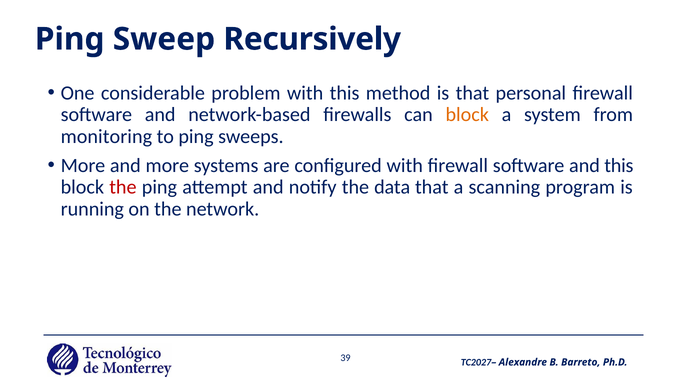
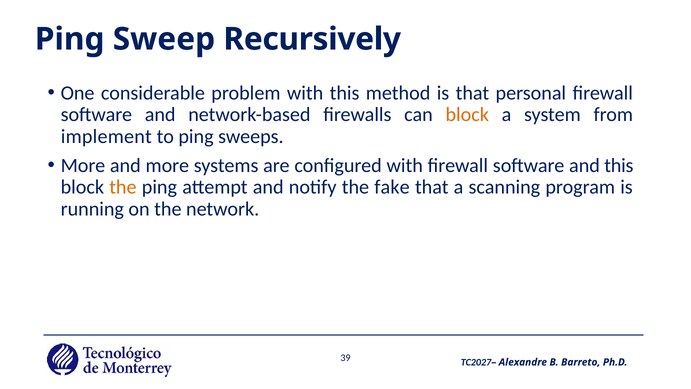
monitoring: monitoring -> implement (106, 136)
the colour: red -> orange (123, 187)
data: data -> fake (392, 187)
